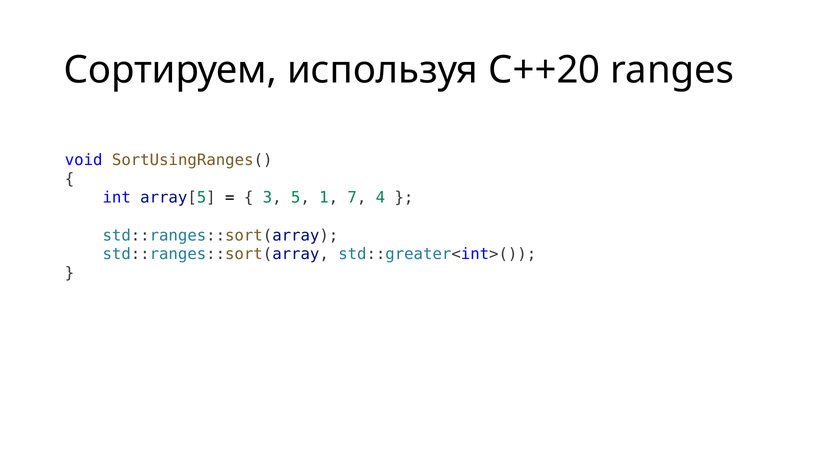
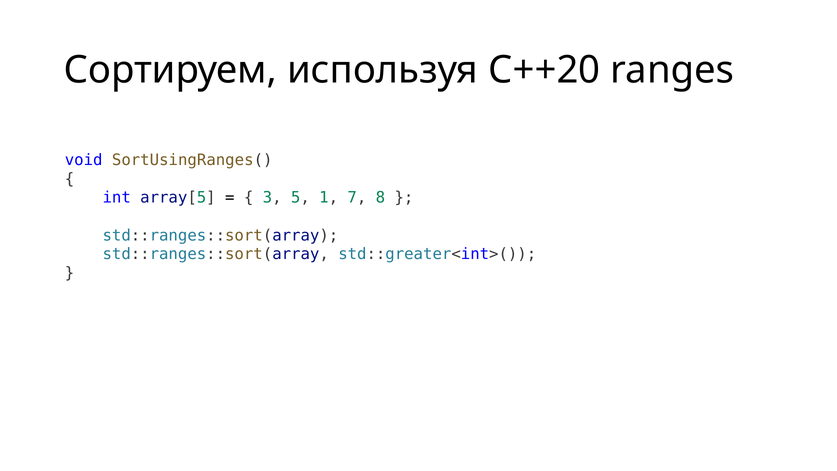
4: 4 -> 8 (380, 198)
